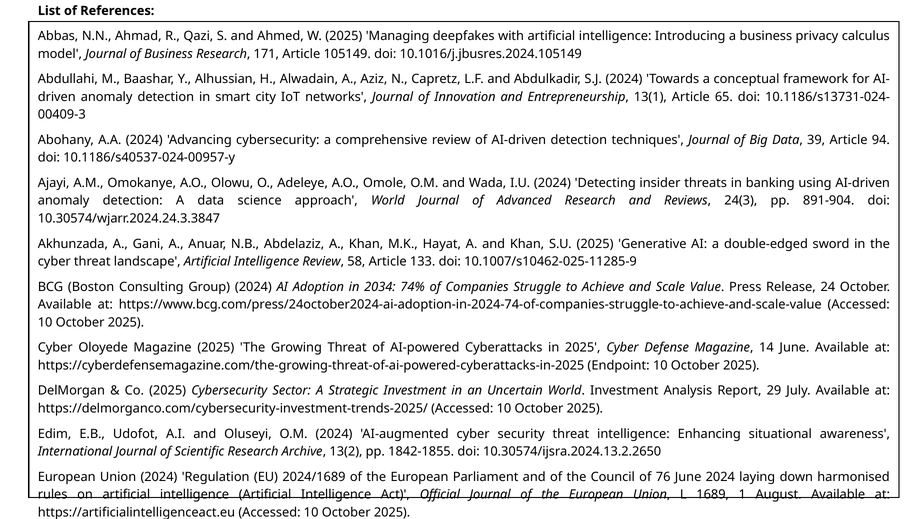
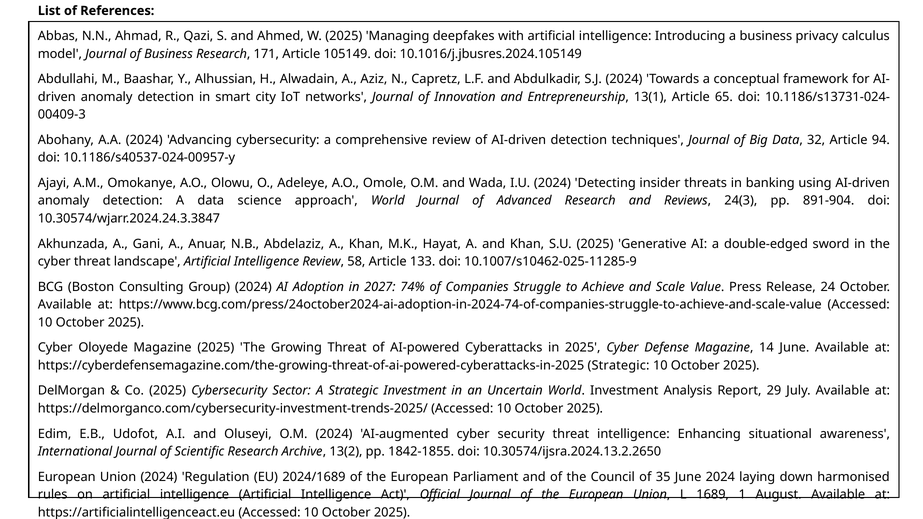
39: 39 -> 32 (816, 140)
2034: 2034 -> 2027 (380, 287)
https://cyberdefensemagazine.com/the-growing-threat-of-ai-powered-cyberattacks-in-2025 Endpoint: Endpoint -> Strategic (619, 366)
76: 76 -> 35 (663, 477)
